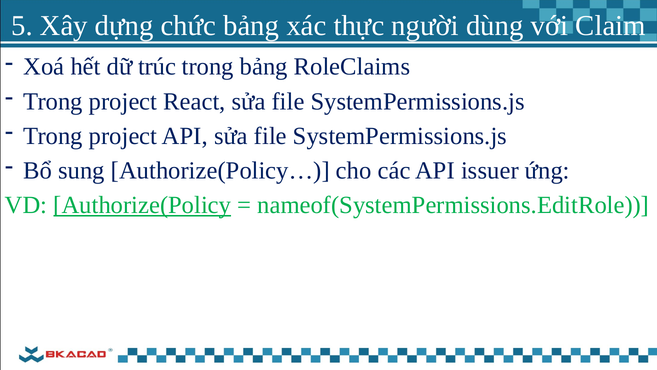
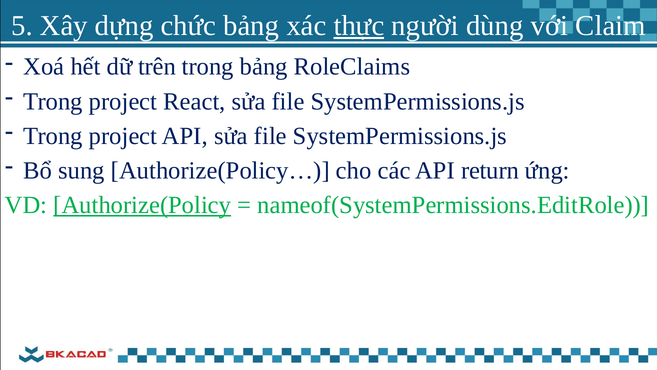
thực underline: none -> present (359, 26)
trúc: trúc -> trên (157, 67)
issuer: issuer -> return (490, 170)
